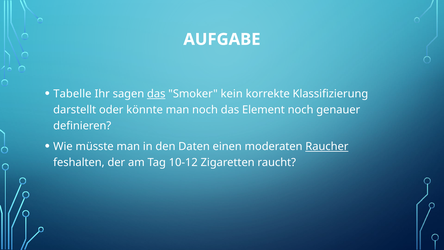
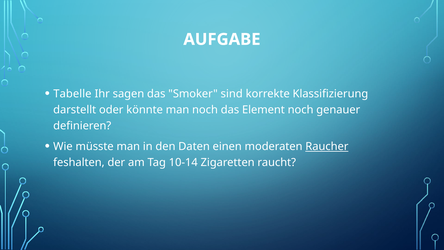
das underline: present -> none (156, 94)
kein: kein -> sind (232, 94)
10-12: 10-12 -> 10-14 (183, 162)
